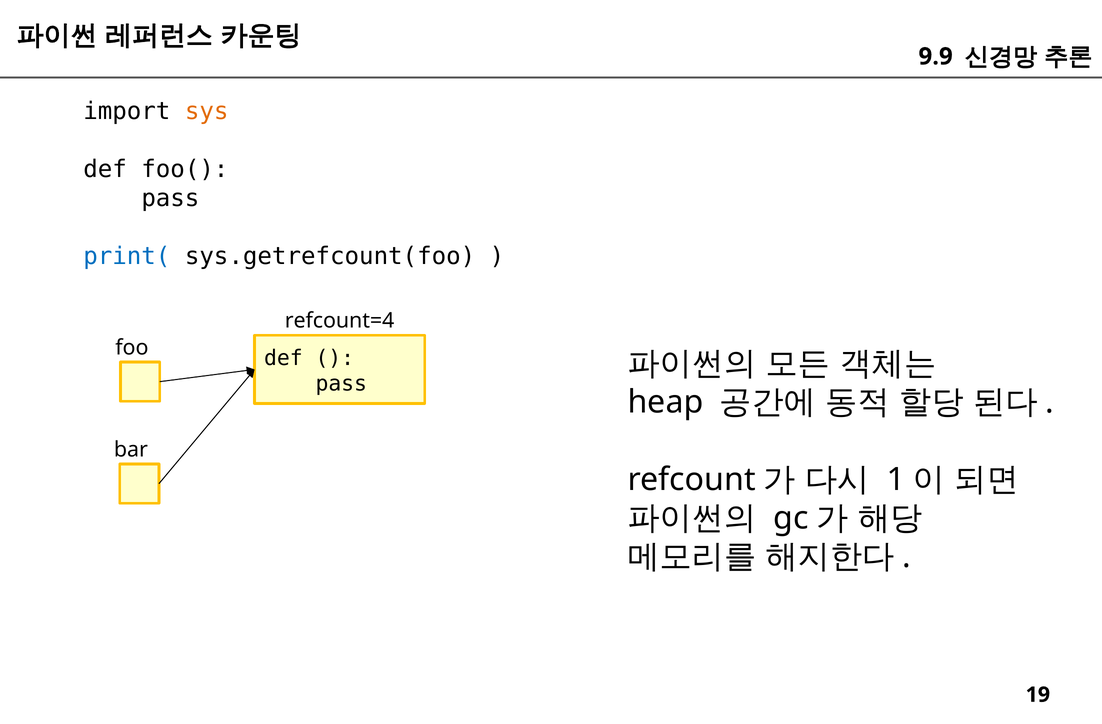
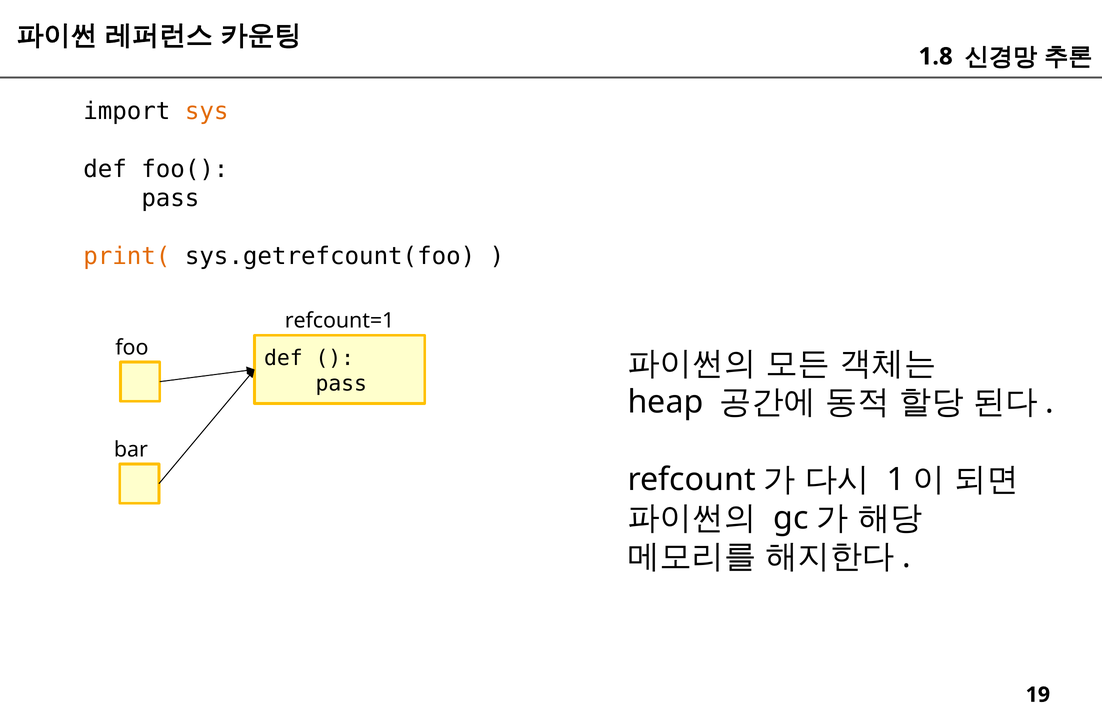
9.9: 9.9 -> 1.8 (936, 56)
print( colour: blue -> orange (127, 256)
refcount=4: refcount=4 -> refcount=1 (340, 321)
